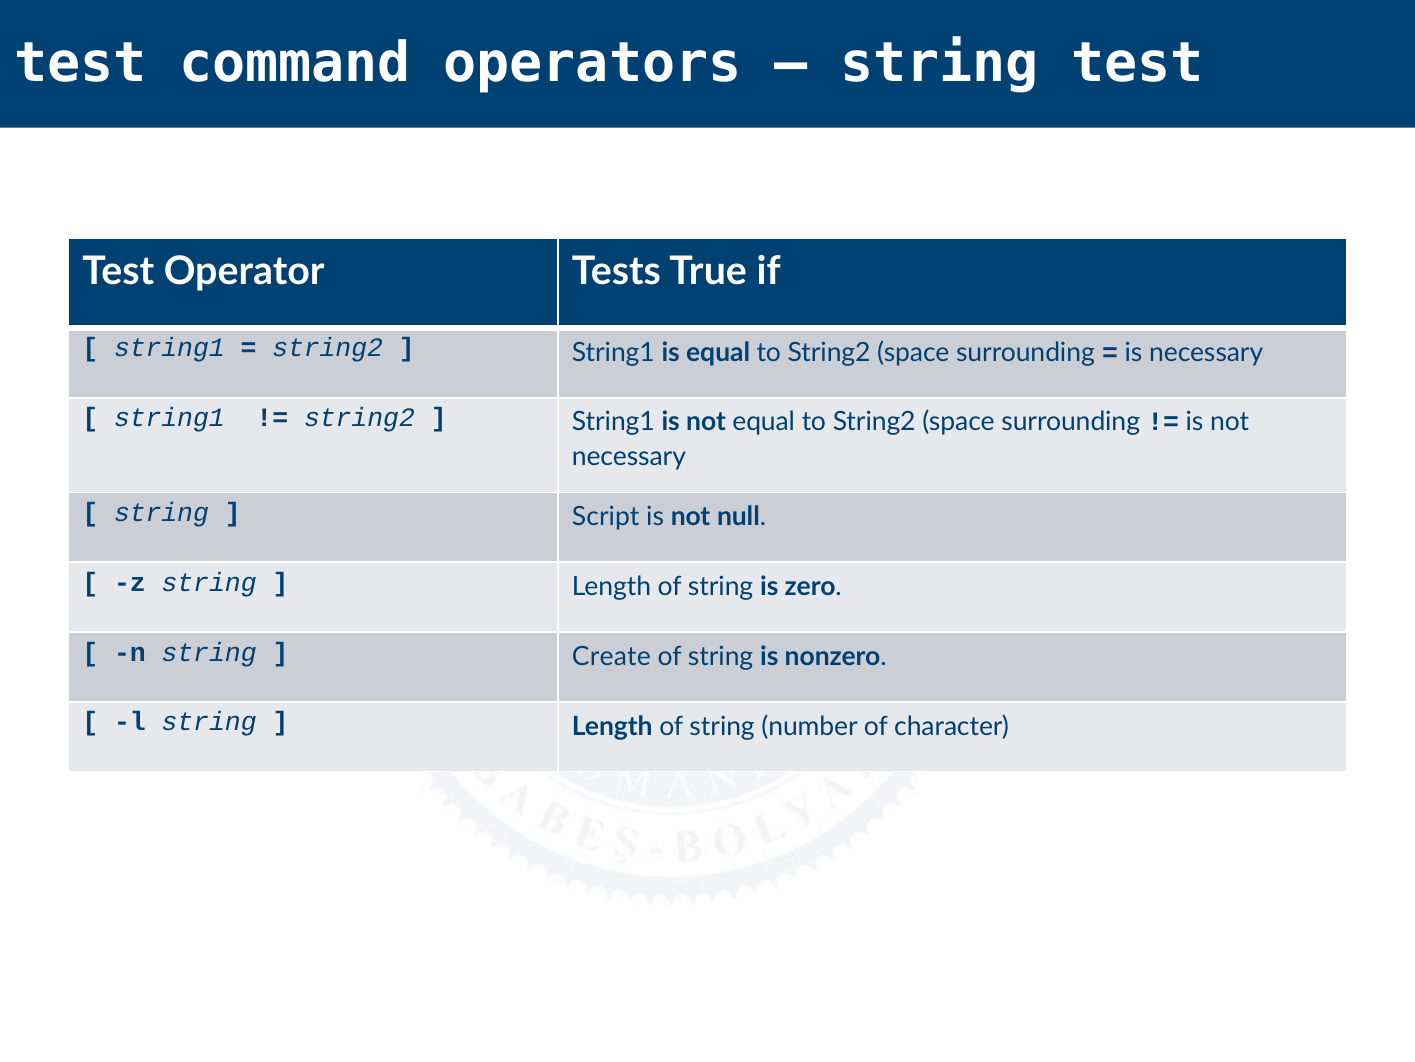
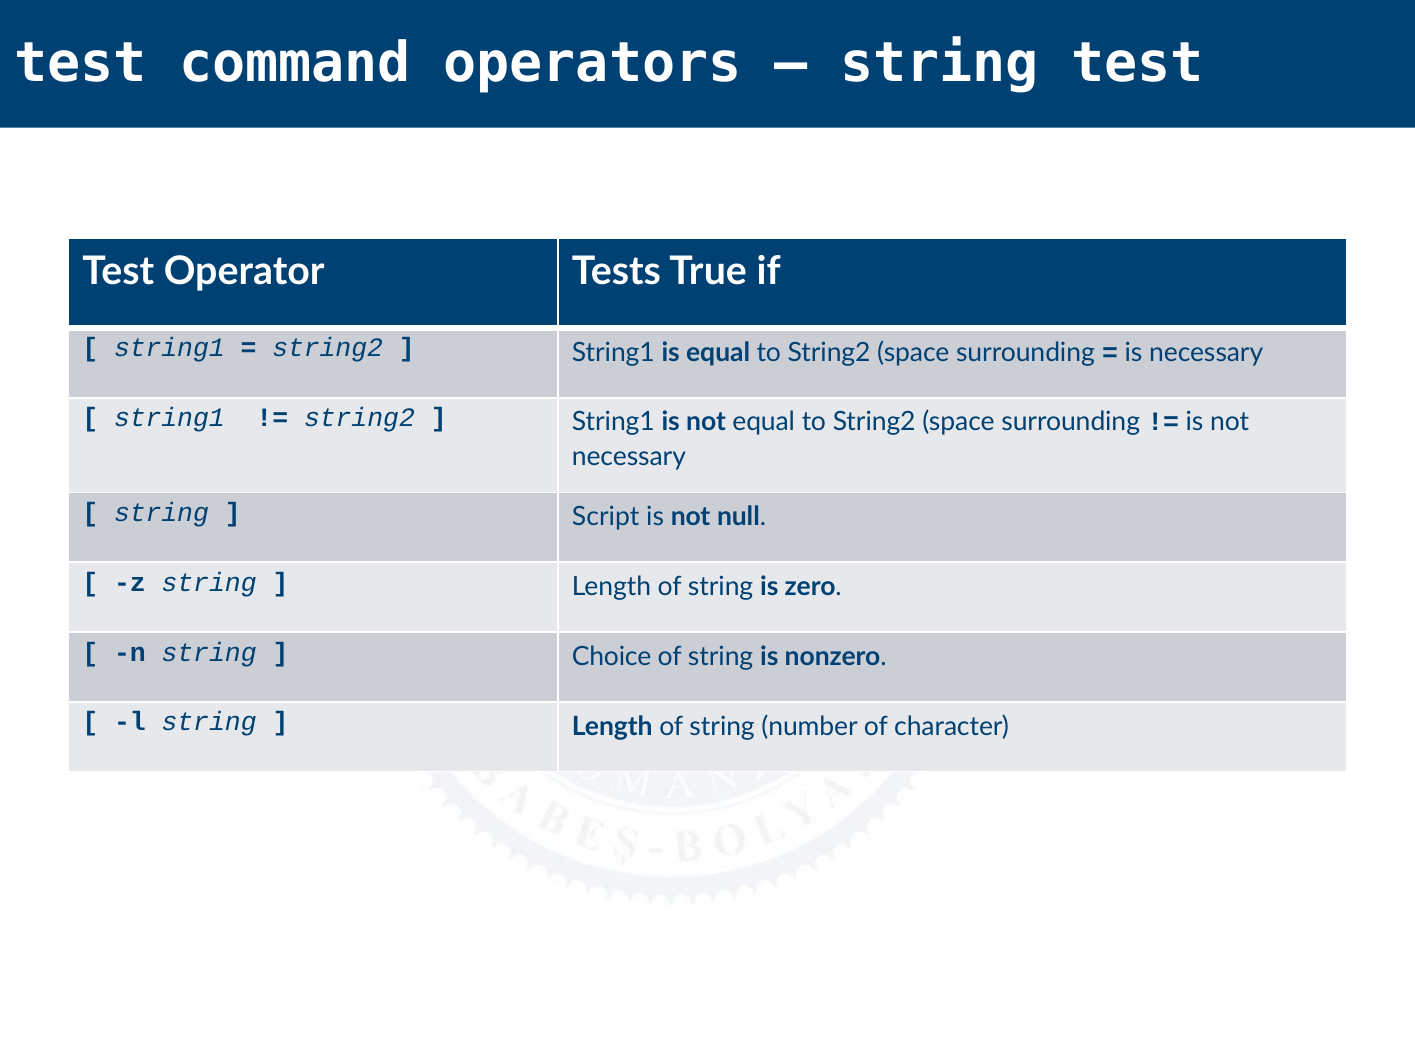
Create: Create -> Choice (612, 656)
